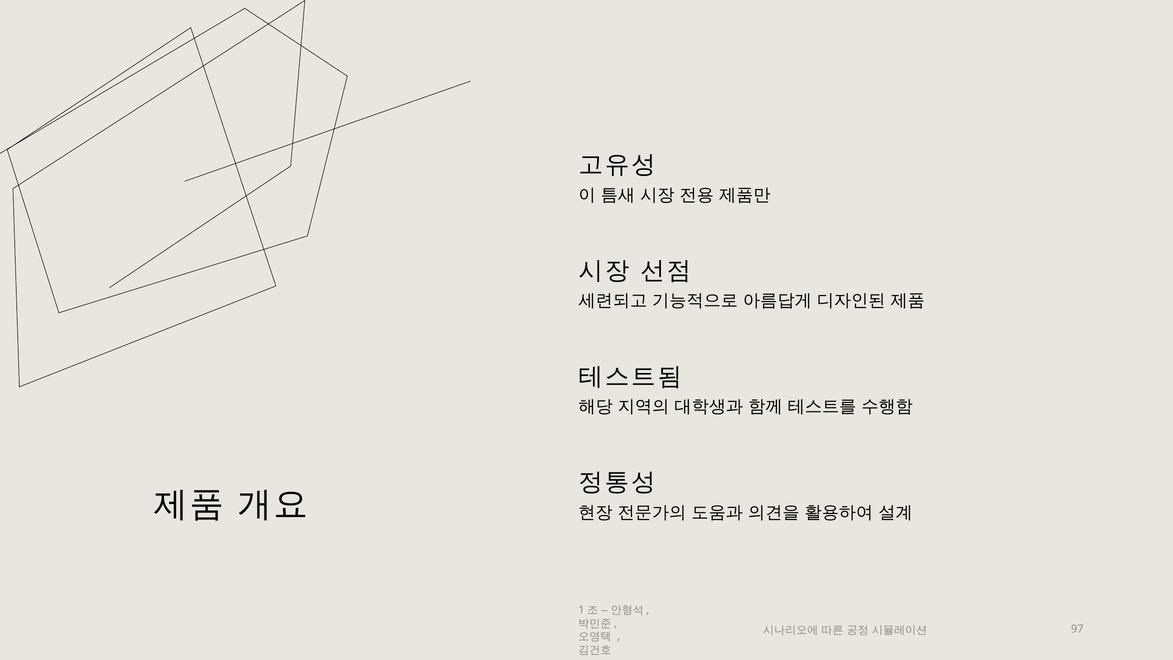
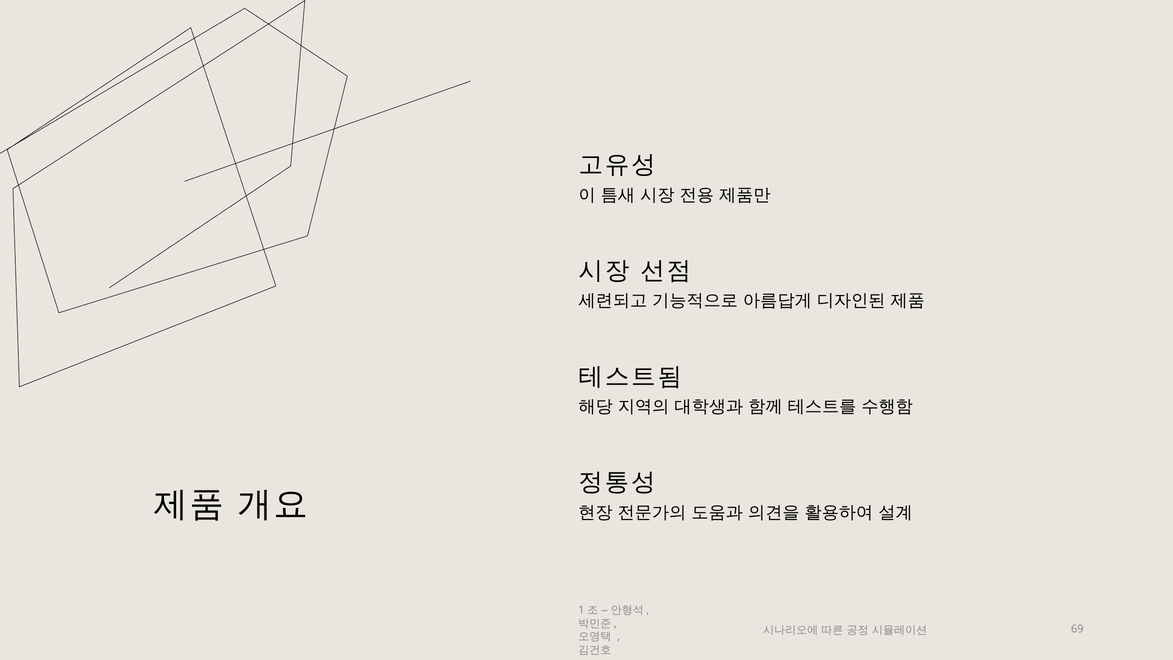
97: 97 -> 69 (1077, 629)
